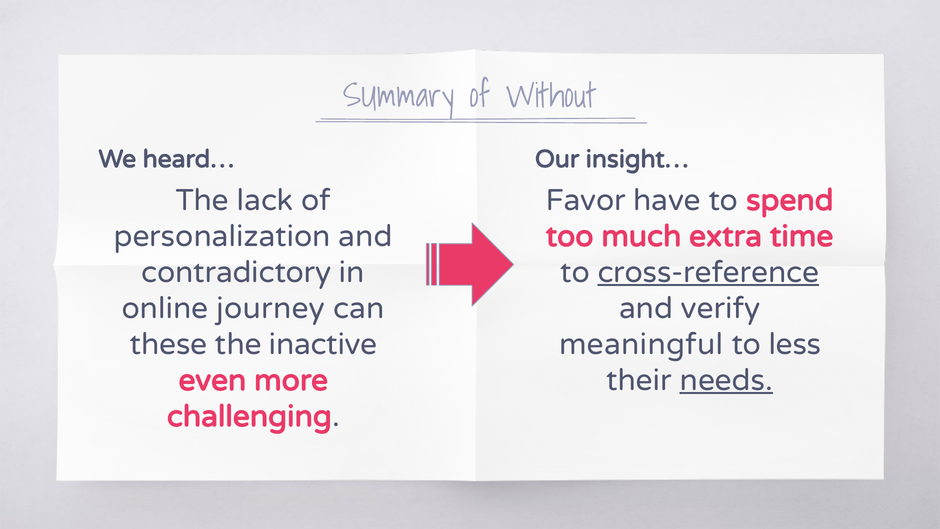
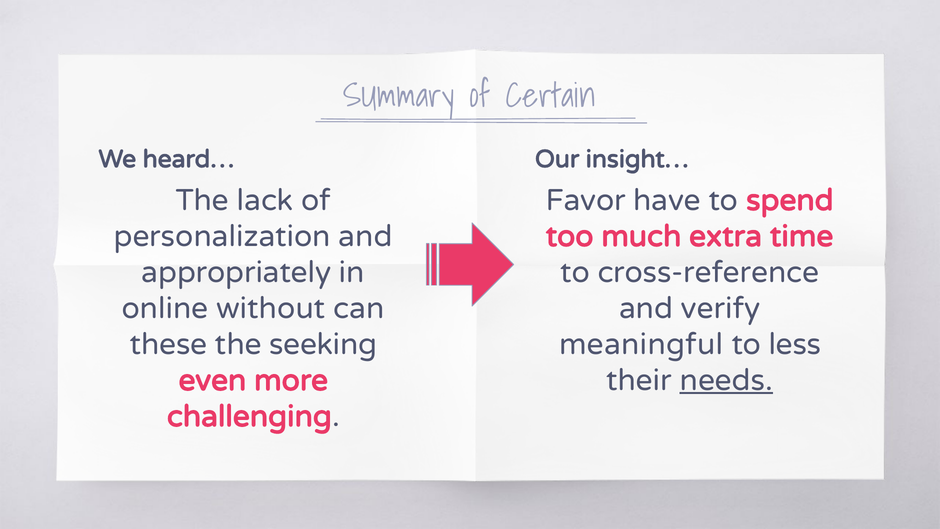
Without: Without -> Certain (551, 96)
contradictory: contradictory -> appropriately (236, 272)
cross-reference underline: present -> none (708, 272)
journey: journey -> without (271, 308)
inactive: inactive -> seeking (323, 344)
